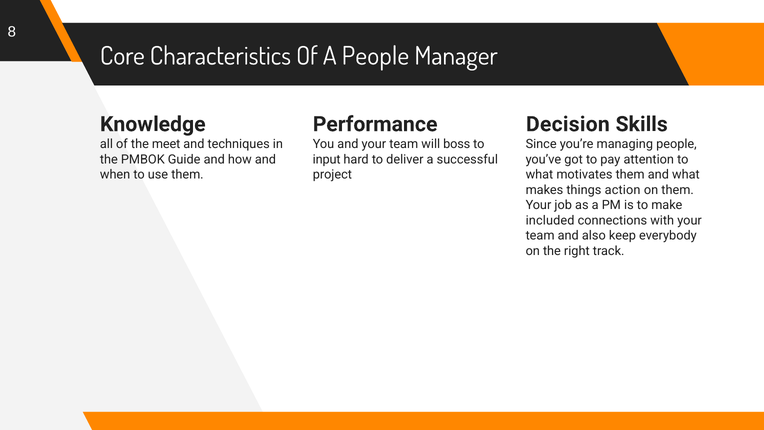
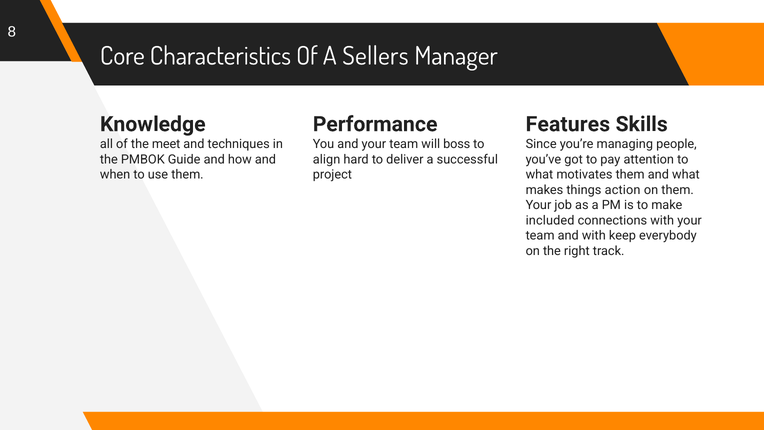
A People: People -> Sellers (375, 56)
Decision: Decision -> Features (568, 124)
input: input -> align (327, 159)
and also: also -> with (594, 236)
